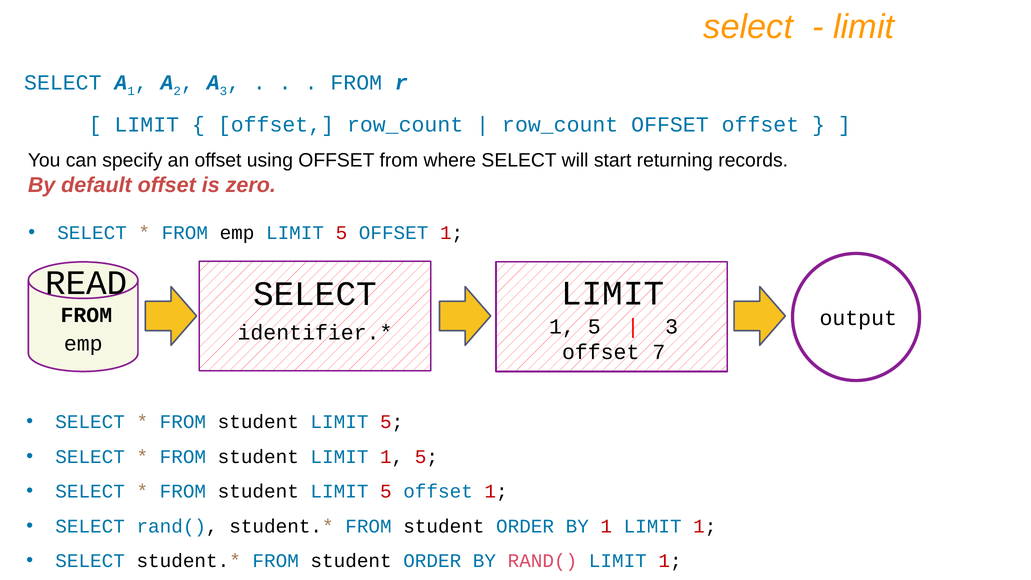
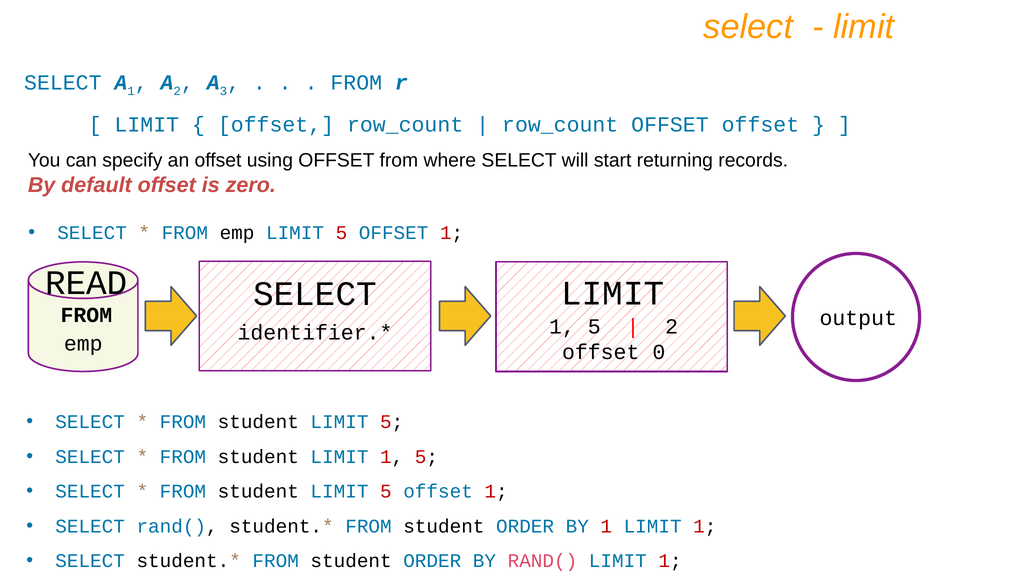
3: 3 -> 2 (672, 327)
7: 7 -> 0 (659, 352)
